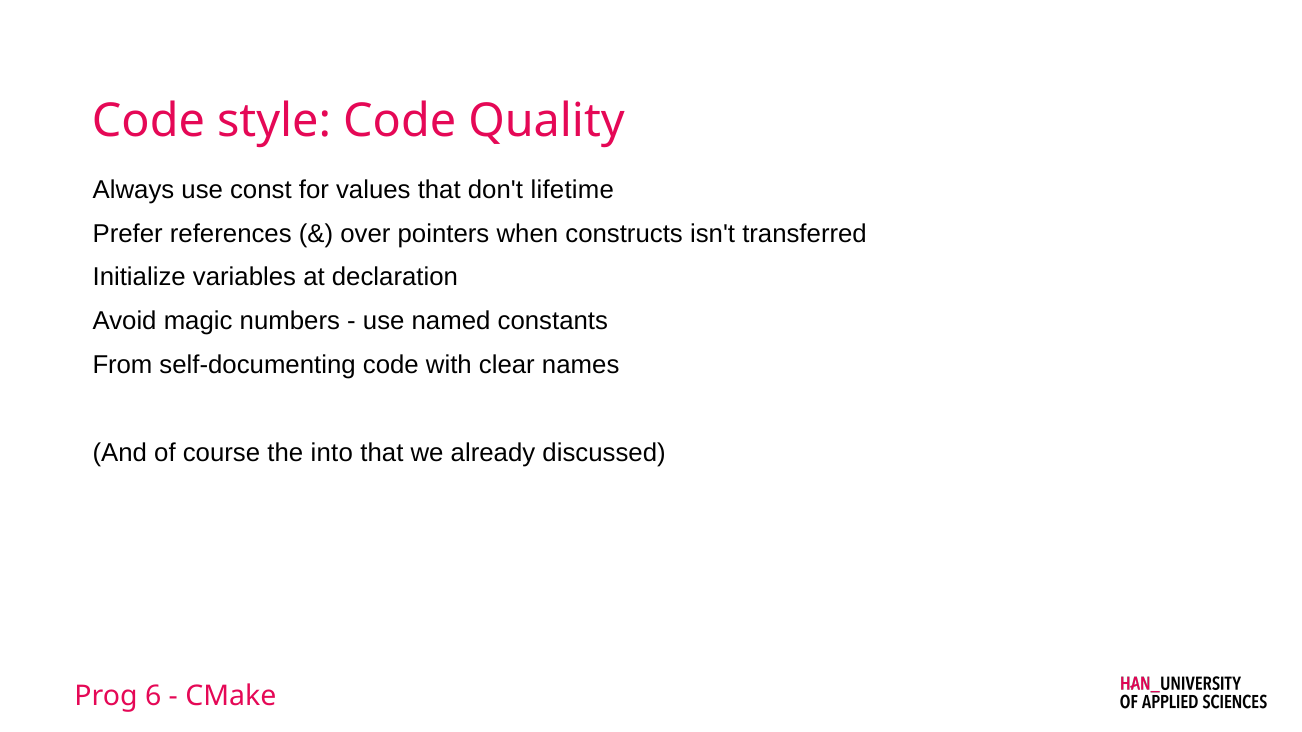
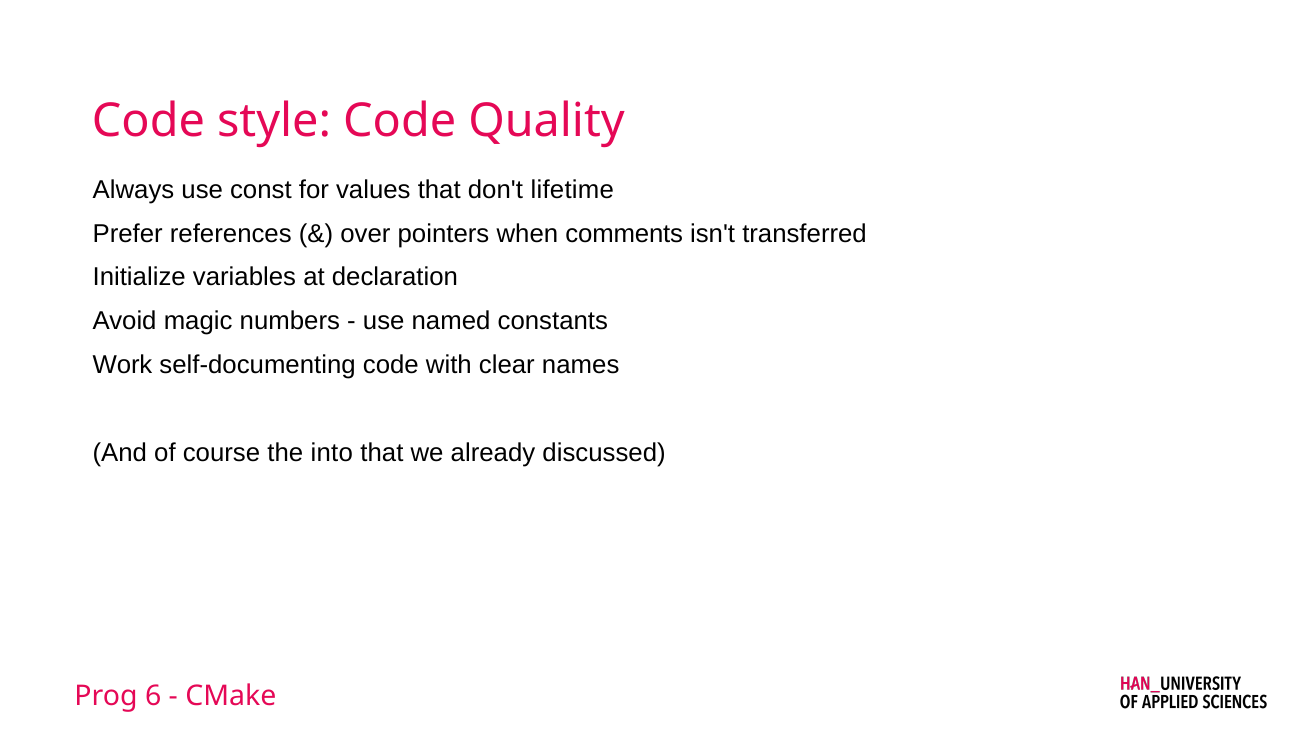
constructs: constructs -> comments (624, 234)
From: From -> Work (122, 365)
